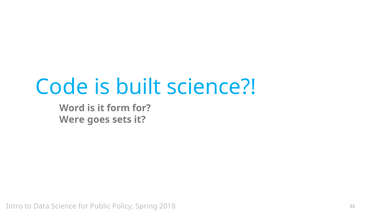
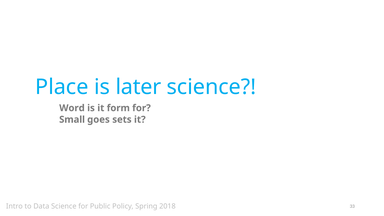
Code: Code -> Place (62, 87)
built: built -> later (138, 87)
Were: Were -> Small (72, 120)
